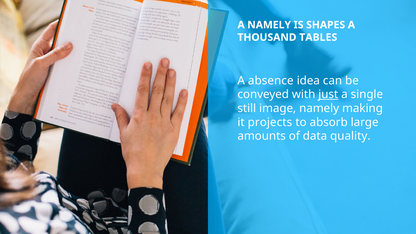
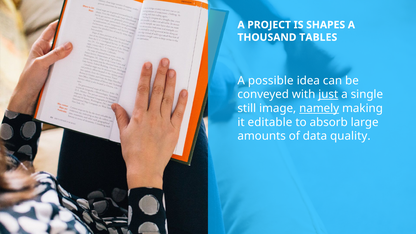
A NAMELY: NAMELY -> PROJECT (269, 25)
absence: absence -> possible (271, 81)
namely underline: none -> present (319, 108)
projects: projects -> editable (270, 122)
